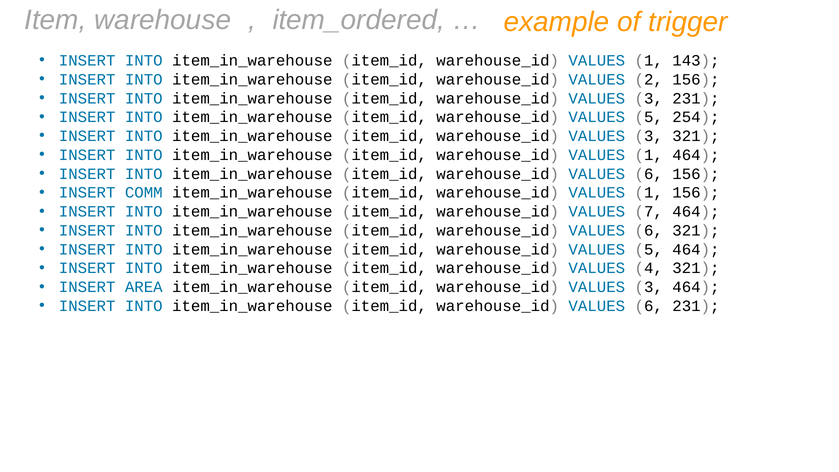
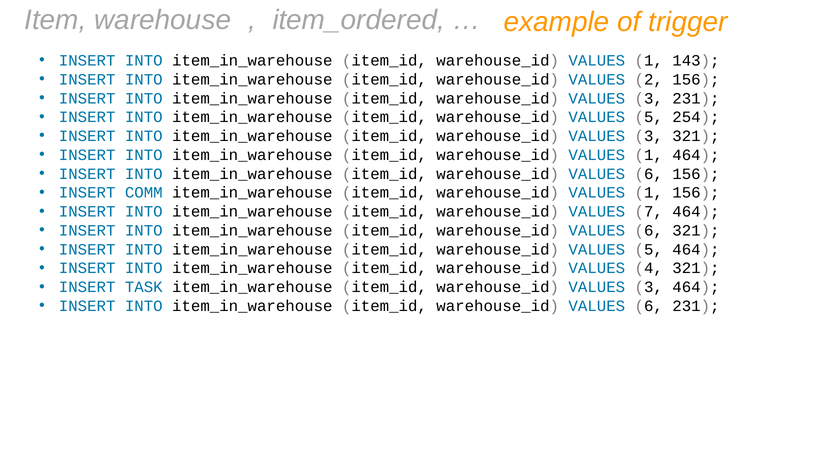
AREA: AREA -> TASK (144, 287)
